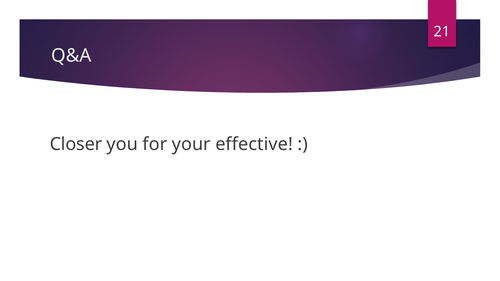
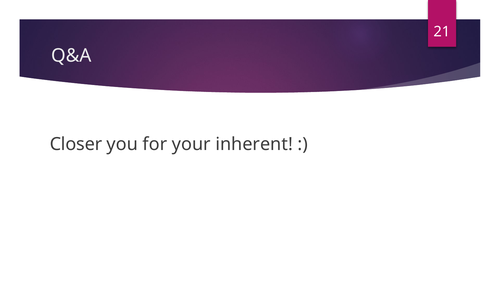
effective: effective -> inherent (254, 144)
